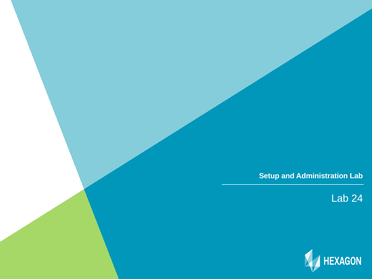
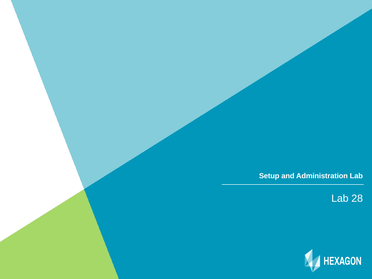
24: 24 -> 28 (357, 199)
